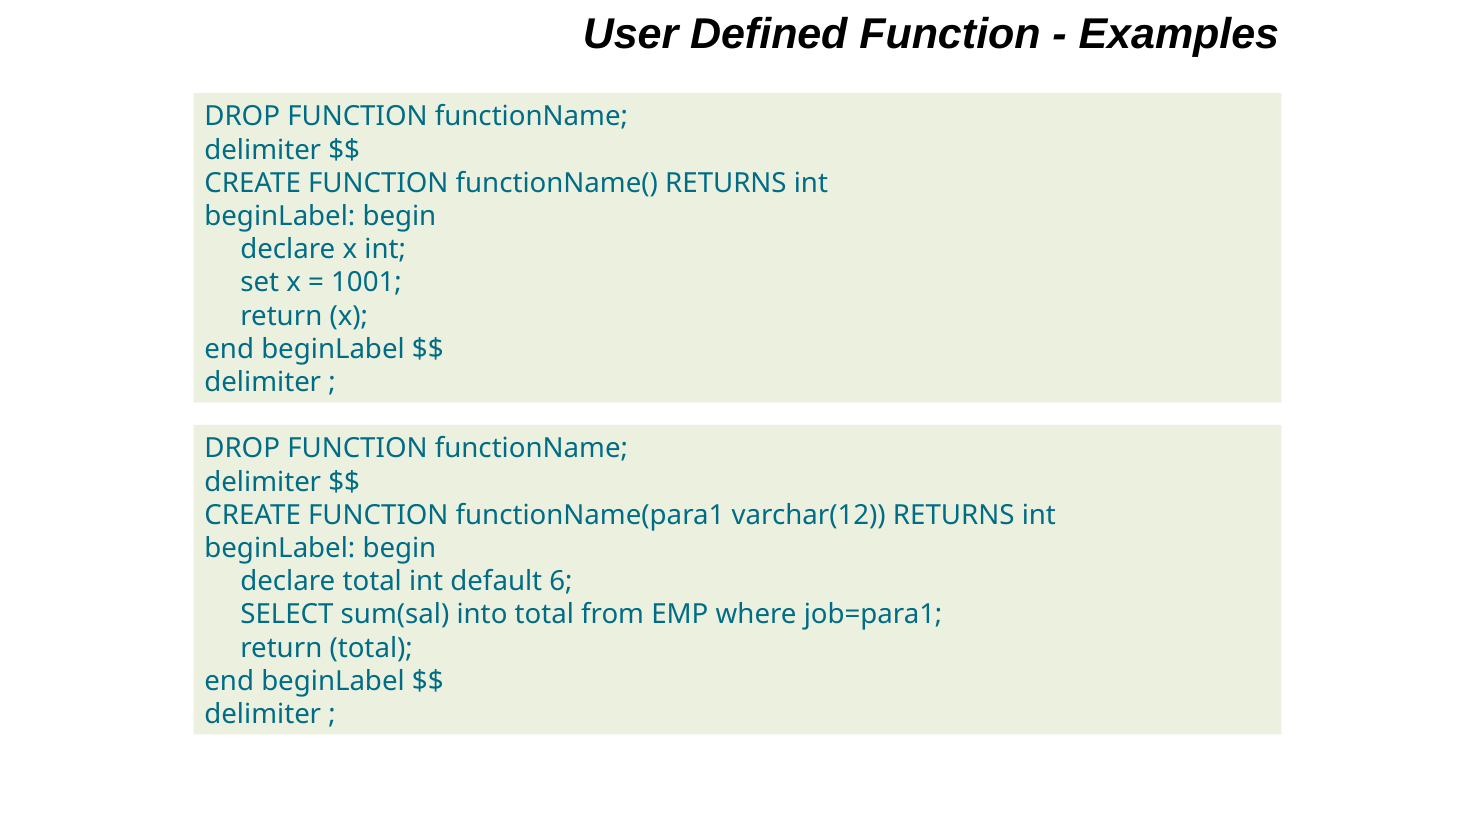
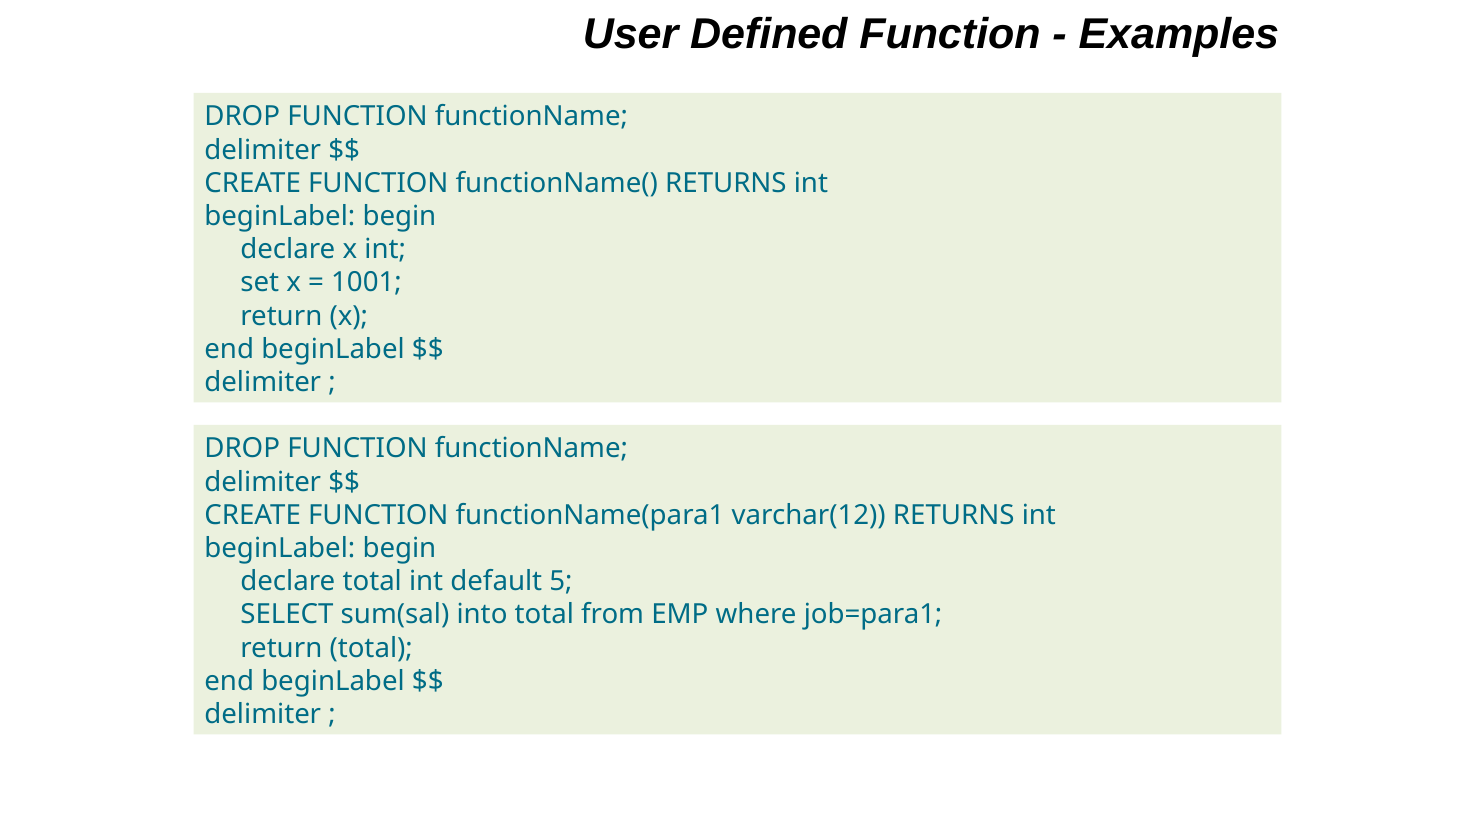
6: 6 -> 5 (561, 581)
